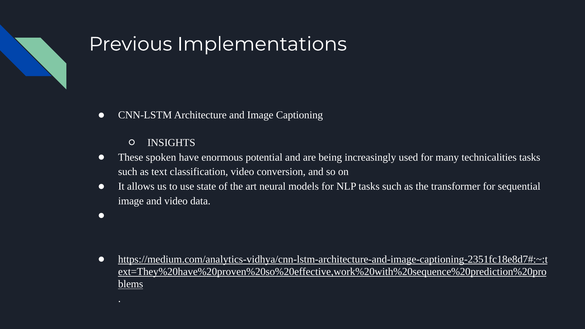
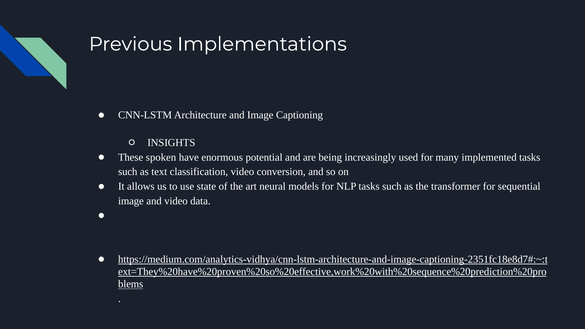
technicalities: technicalities -> implemented (489, 157)
